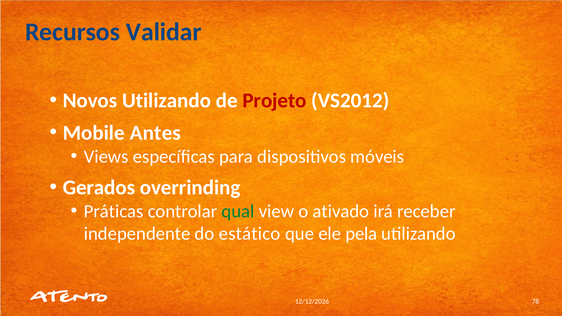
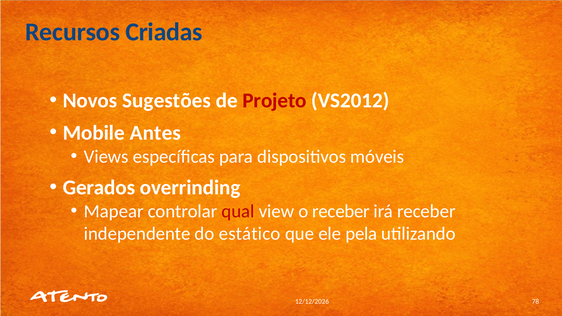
Validar: Validar -> Criadas (164, 32)
Novos Utilizando: Utilizando -> Sugestões (167, 101)
Práticas: Práticas -> Mapear (114, 211)
qual colour: green -> red (238, 211)
o ativado: ativado -> receber (341, 211)
